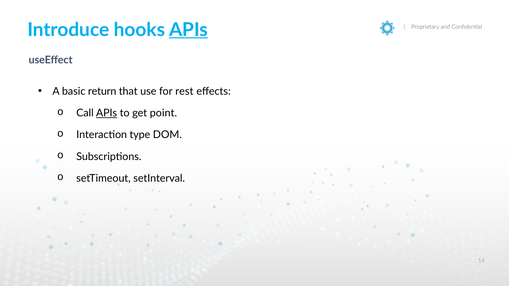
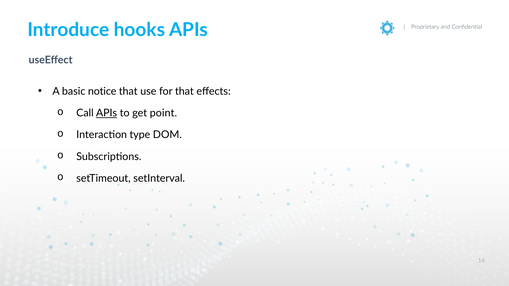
APIs underline: present -> none (189, 30)
return: return -> notice (102, 91)
for rest: rest -> that (184, 91)
